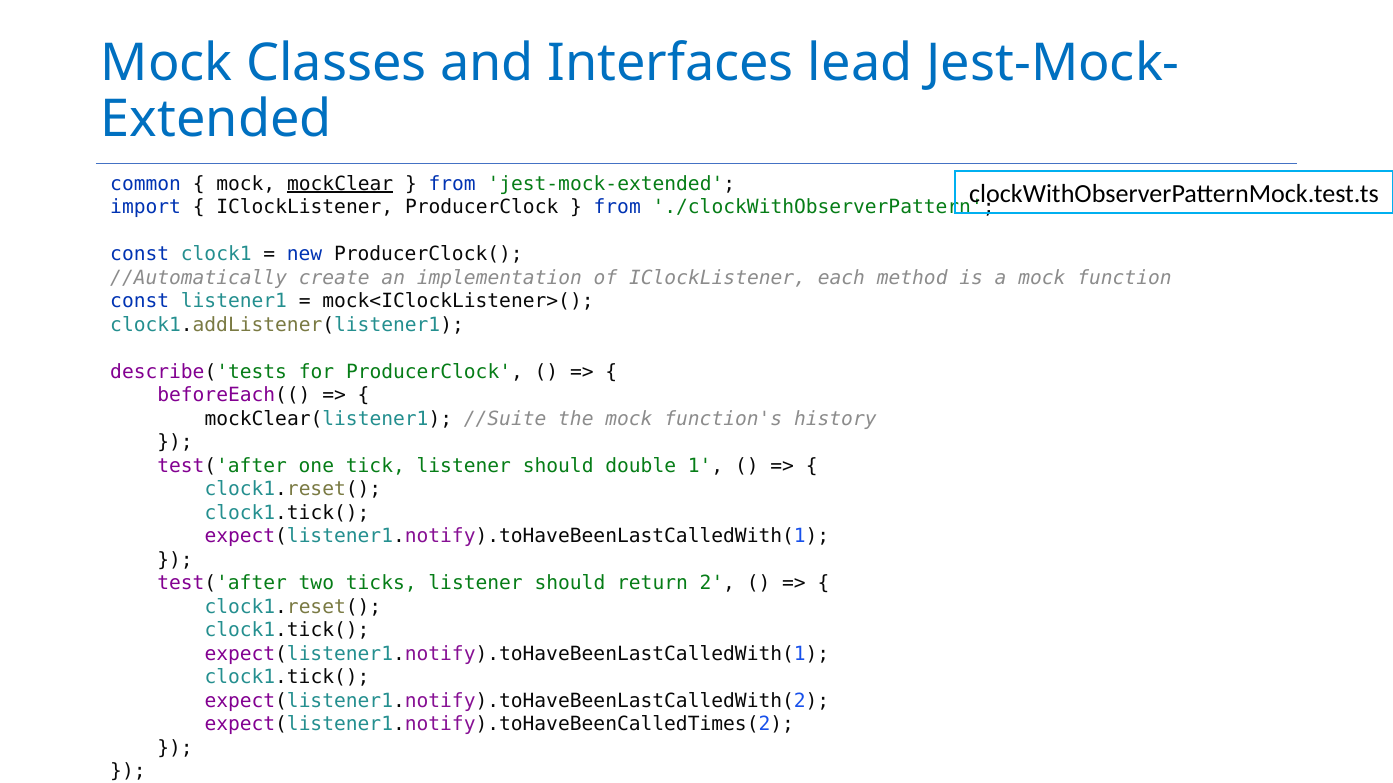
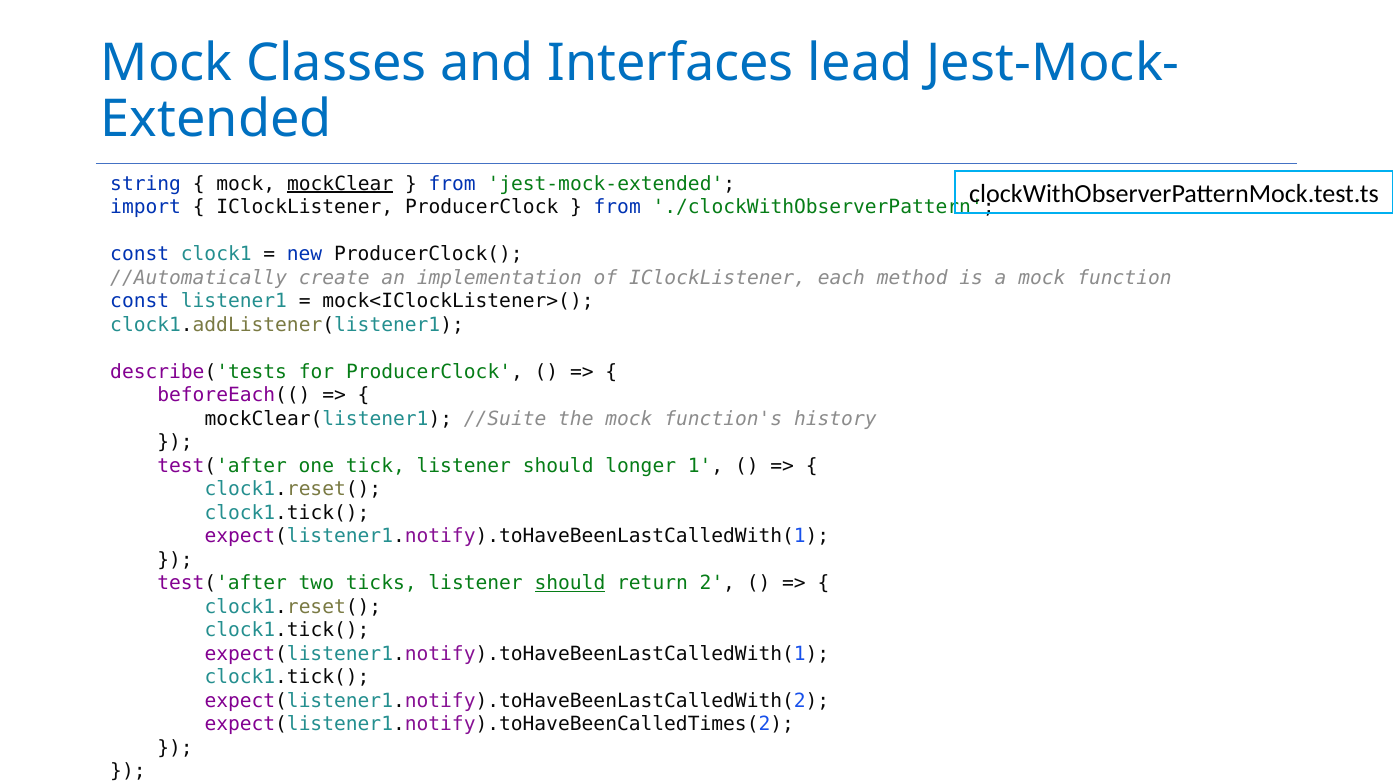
common: common -> string (146, 184)
double: double -> longer (641, 466)
should underline: none -> present (570, 584)
